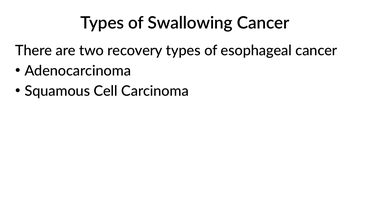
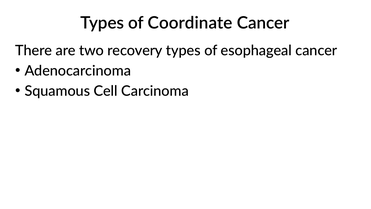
Swallowing: Swallowing -> Coordinate (190, 23)
